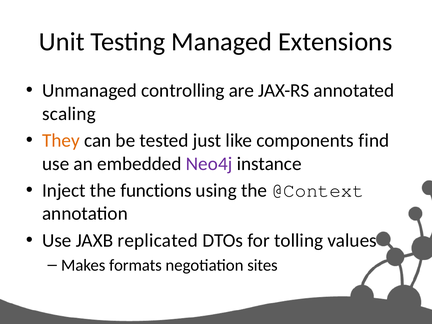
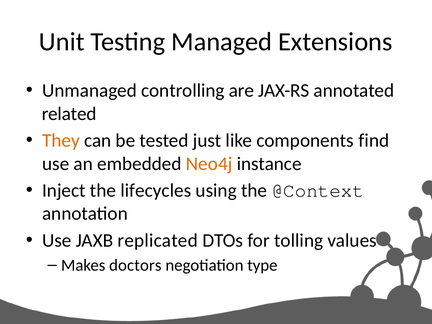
scaling: scaling -> related (69, 114)
Neo4j colour: purple -> orange (209, 164)
functions: functions -> lifecycles (156, 191)
formats: formats -> doctors (135, 265)
sites: sites -> type (262, 265)
